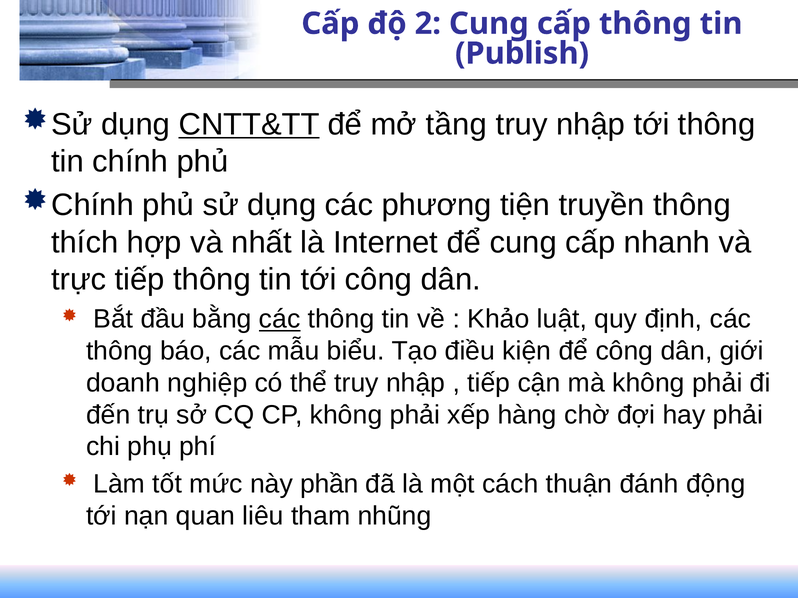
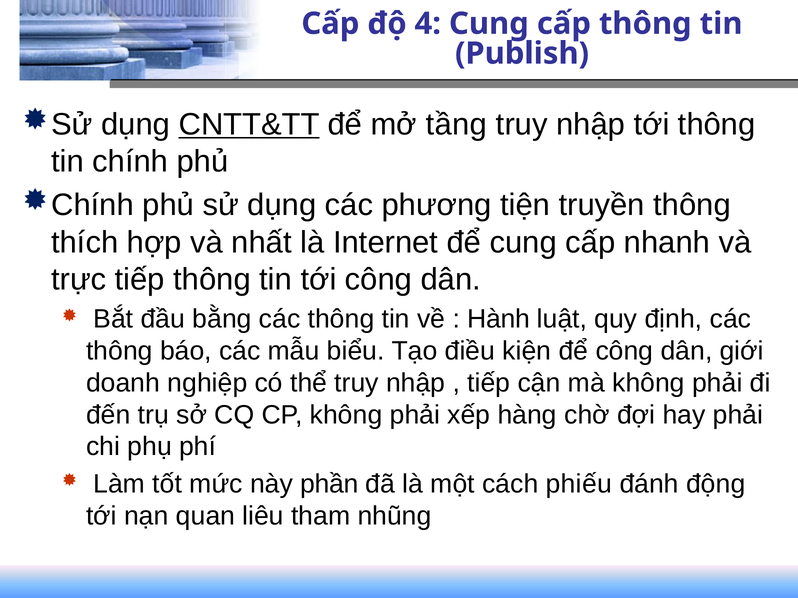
2: 2 -> 4 (428, 24)
các underline: present -> none (280, 319)
Khảo: Khảo -> Hành (499, 319)
thuận: thuận -> phiếu (579, 484)
